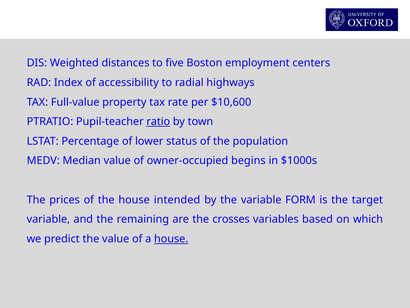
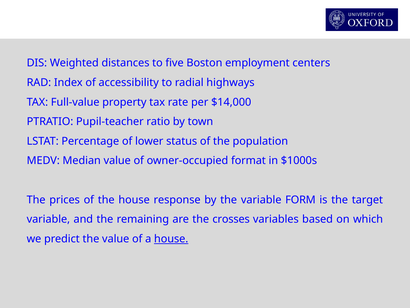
$10,600: $10,600 -> $14,000 (231, 102)
ratio underline: present -> none (158, 121)
begins: begins -> format (248, 161)
intended: intended -> response (177, 200)
